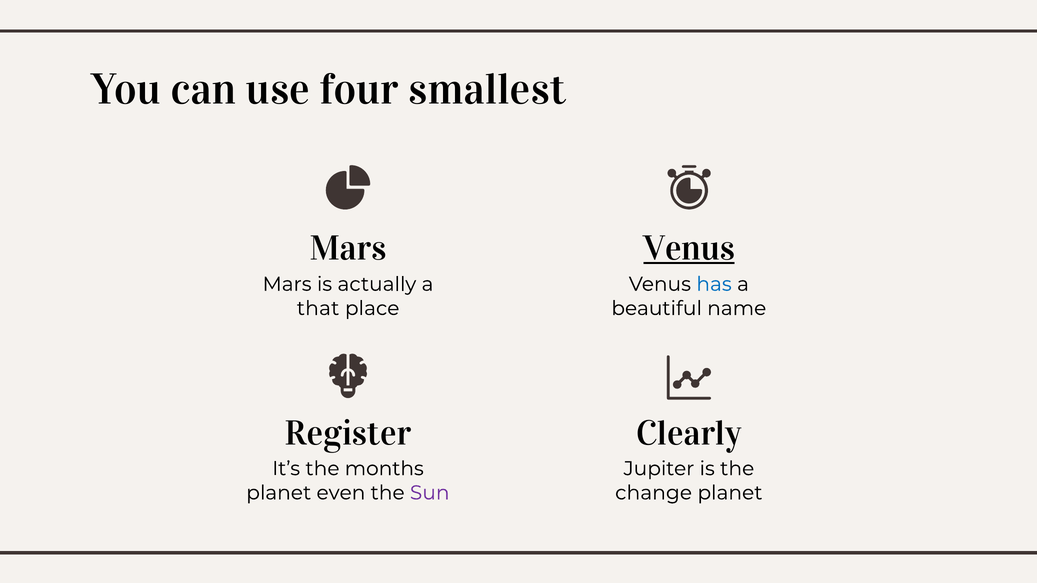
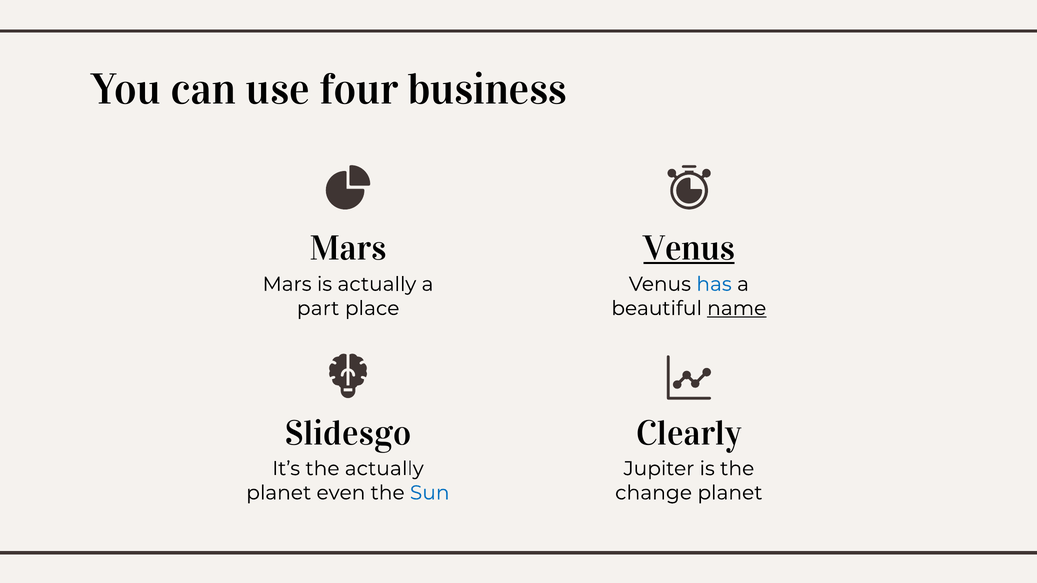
smallest: smallest -> business (488, 90)
that: that -> part (318, 309)
name underline: none -> present (737, 309)
Register: Register -> Slidesgo (348, 434)
the months: months -> actually (384, 469)
Sun colour: purple -> blue (430, 493)
